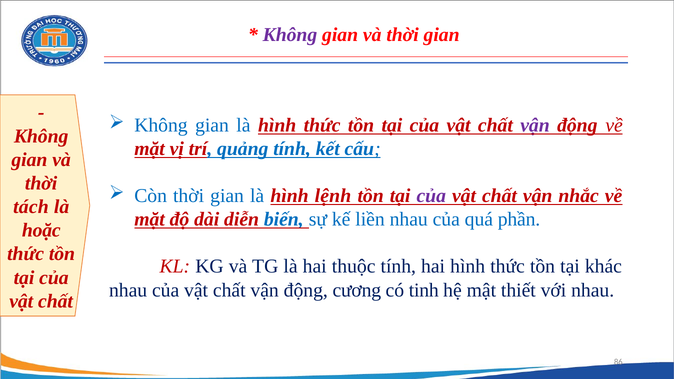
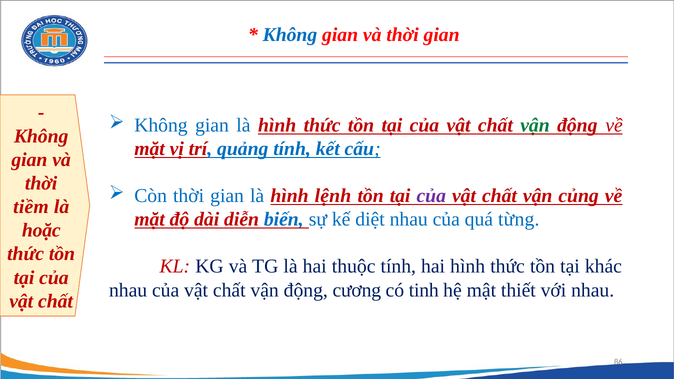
Không colour: purple -> blue (290, 35)
vận colour: purple -> green (535, 125)
nhắc: nhắc -> củng (579, 196)
tách: tách -> tiềm (31, 207)
liền: liền -> diệt (370, 219)
phần: phần -> từng (519, 219)
